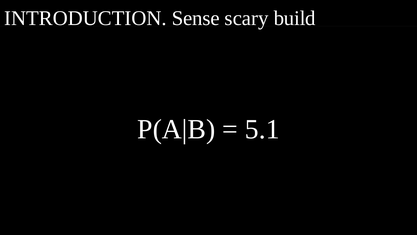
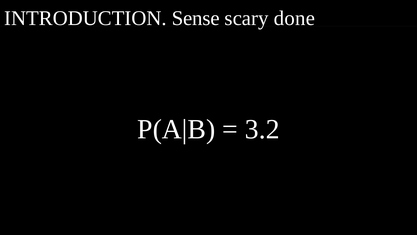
build: build -> done (294, 18)
5.1: 5.1 -> 3.2 (262, 129)
